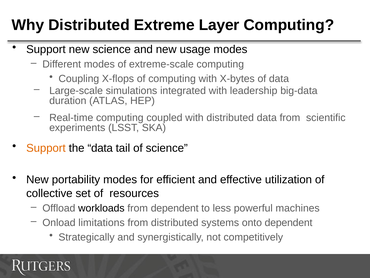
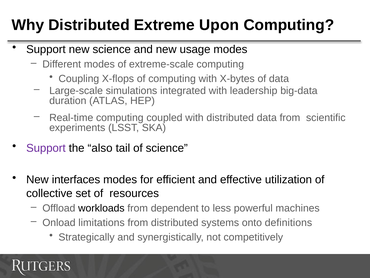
Layer: Layer -> Upon (219, 25)
Support colour: orange -> purple (46, 148)
the data: data -> also (100, 148)
portability: portability -> interfaces (76, 179)
onto dependent: dependent -> definitions (288, 222)
